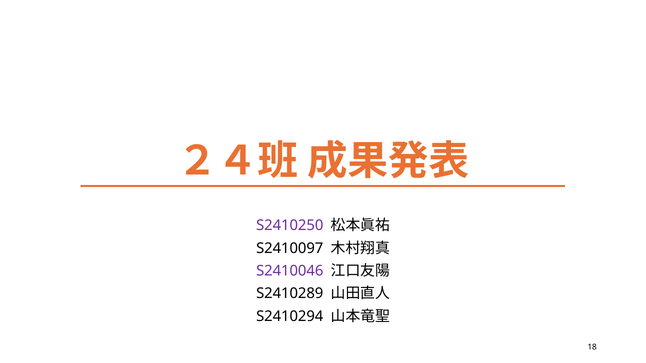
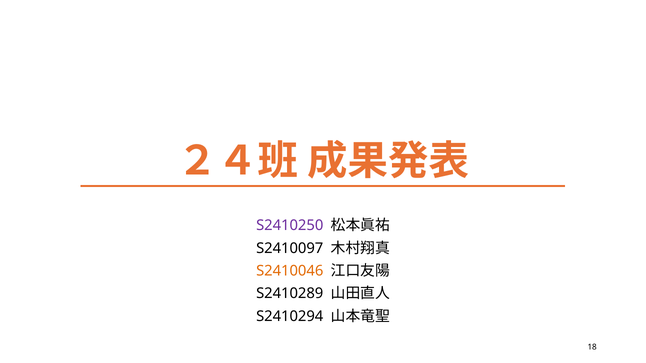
S2410046 colour: purple -> orange (290, 271)
